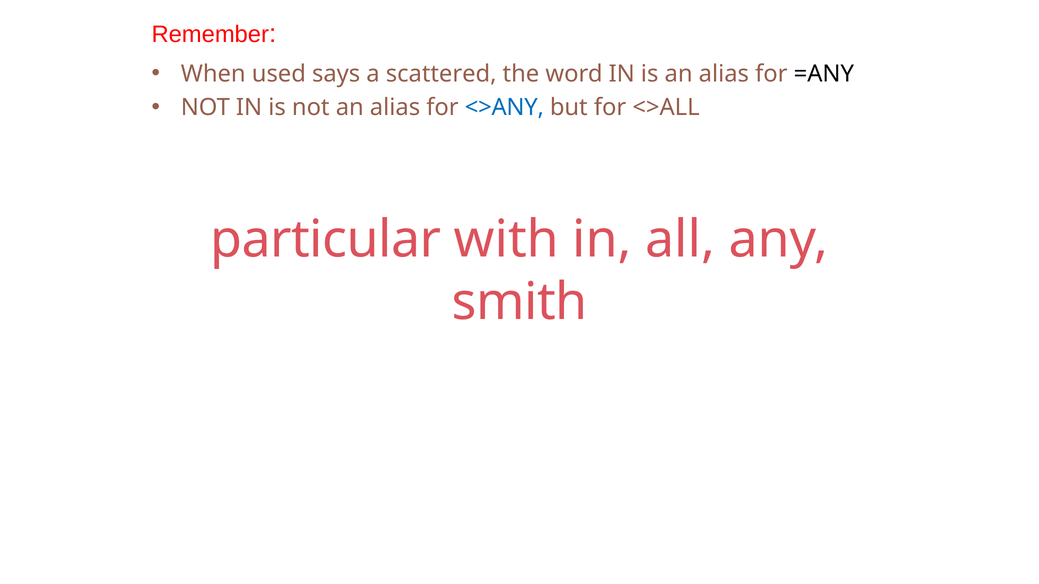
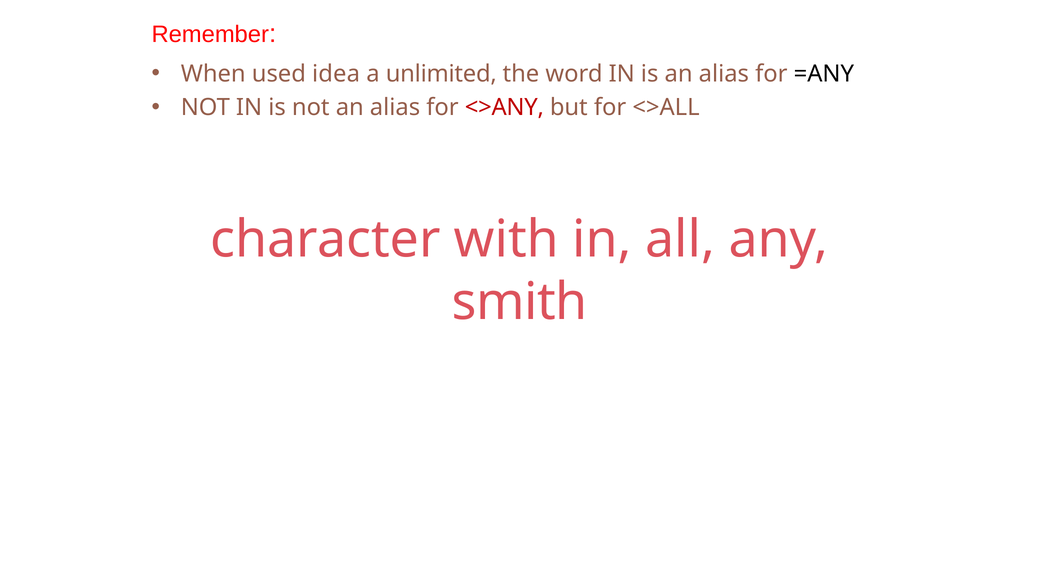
says: says -> idea (336, 74)
scattered: scattered -> unlimited (441, 74)
<>ANY colour: blue -> red (504, 108)
particular: particular -> character (325, 240)
